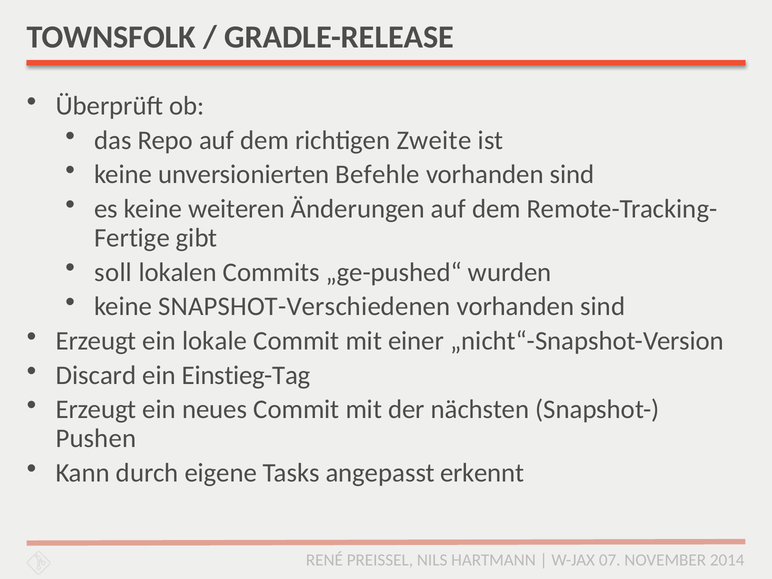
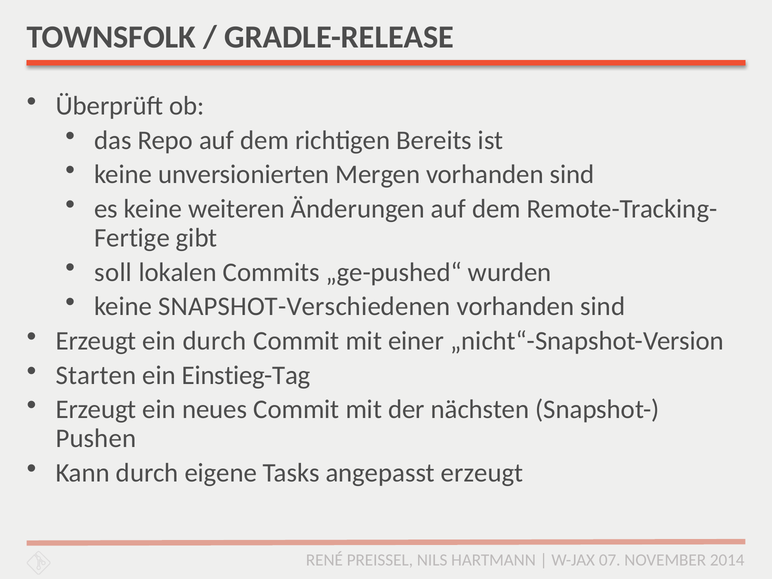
Zweite: Zweite -> Bereits (434, 140)
Befehle: Befehle -> Mergen (378, 175)
ein lokale: lokale -> durch (214, 341)
Discard: Discard -> Starten (96, 375)
angepasst erkennt: erkennt -> erzeugt (482, 473)
